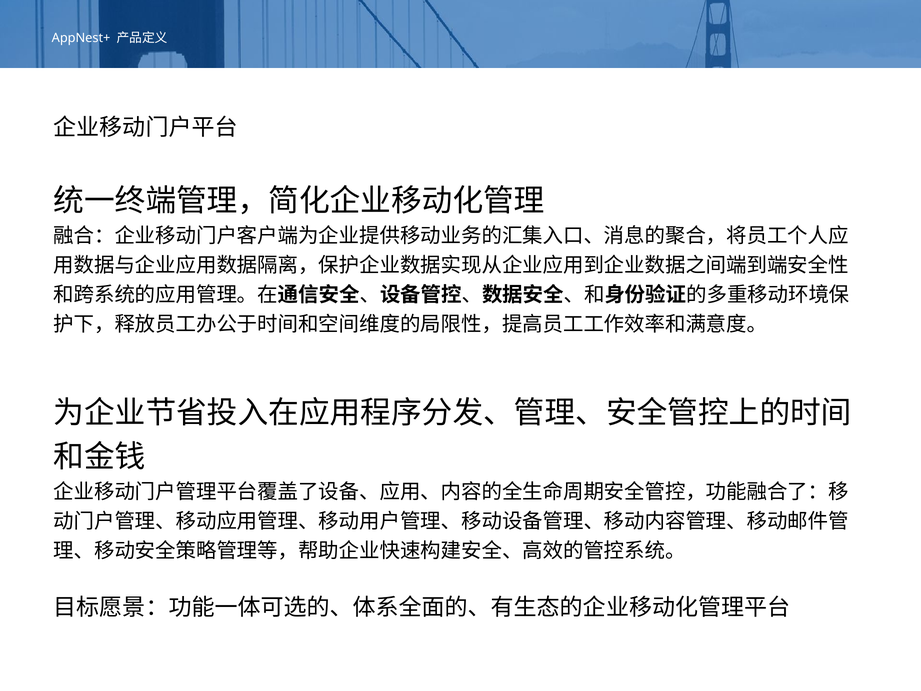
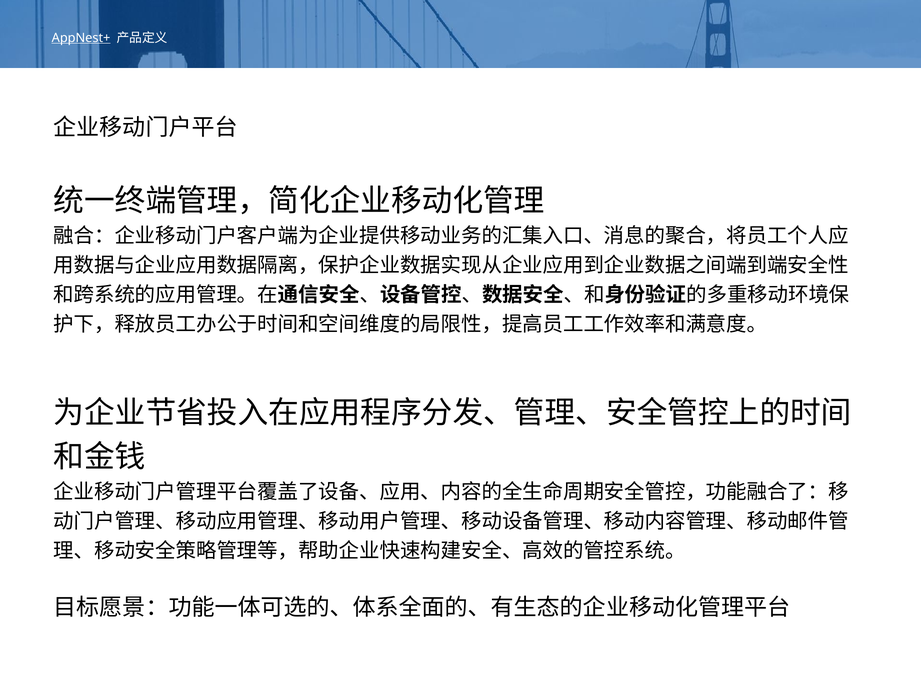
AppNest+ underline: none -> present (81, 38)
